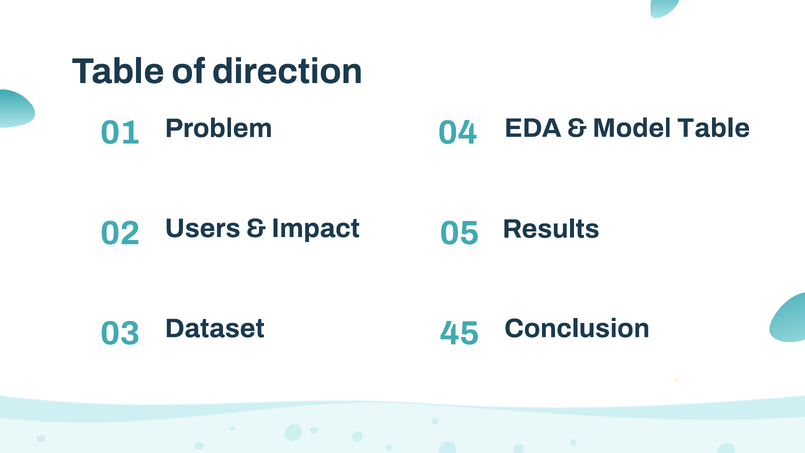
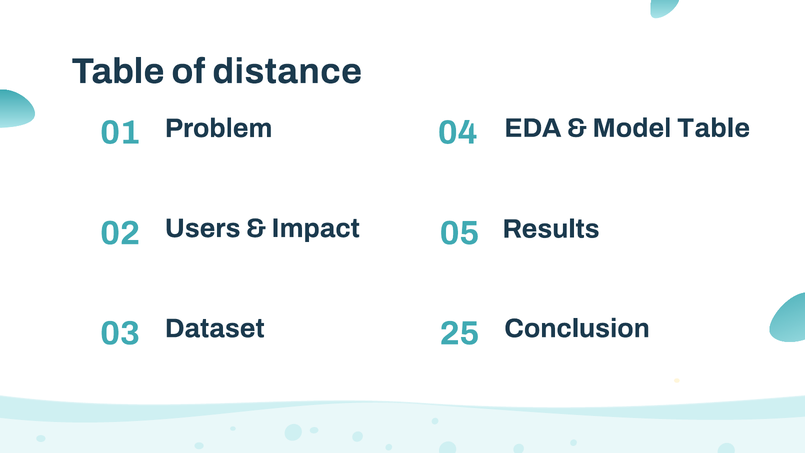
direction: direction -> distance (287, 71)
45: 45 -> 25 (460, 333)
